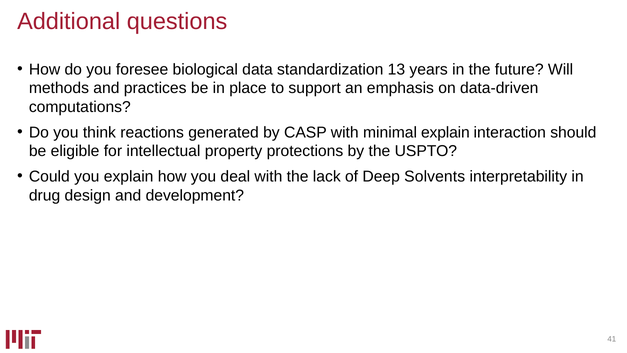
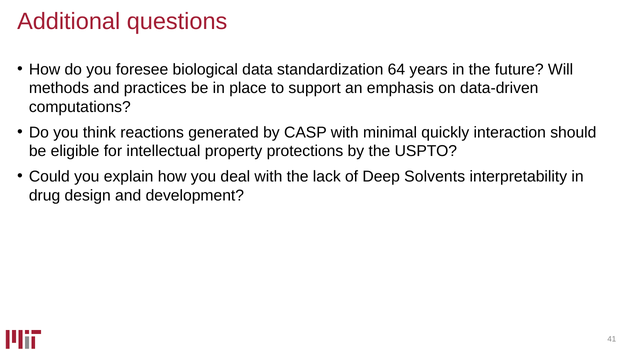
13: 13 -> 64 (396, 69)
minimal explain: explain -> quickly (445, 132)
